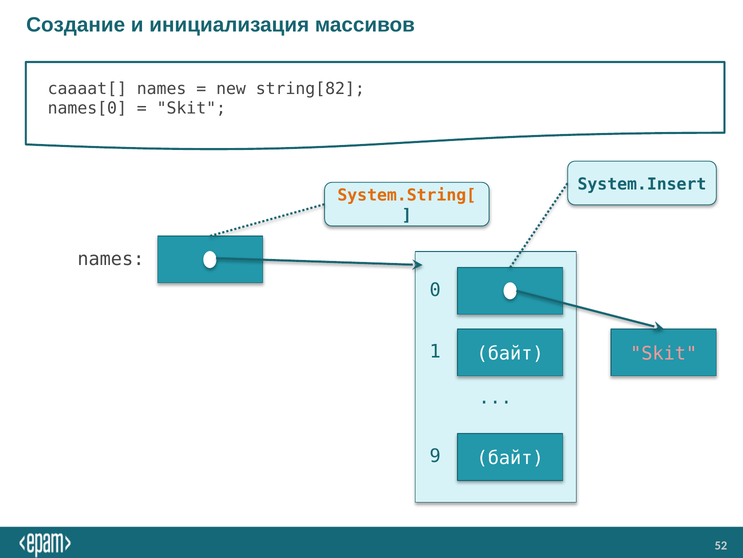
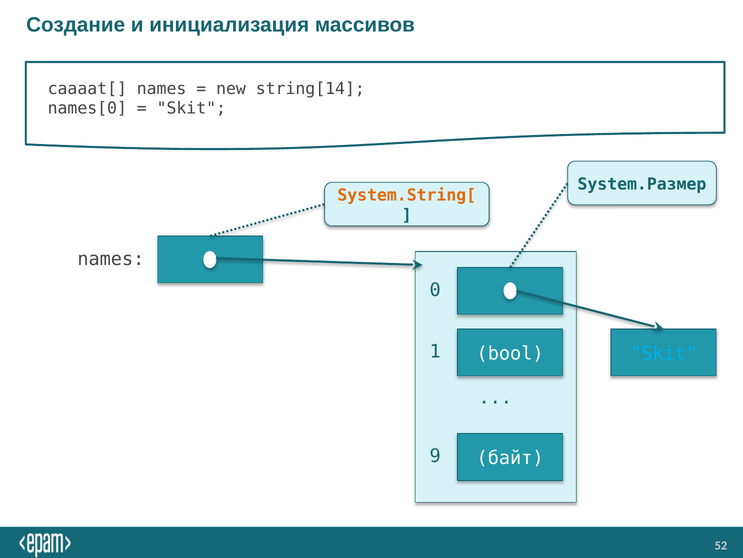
string[82: string[82 -> string[14 (310, 89)
System.Insert: System.Insert -> System.Размер (642, 184)
байт: байт -> bool (510, 353)
Skit colour: pink -> light blue (664, 353)
